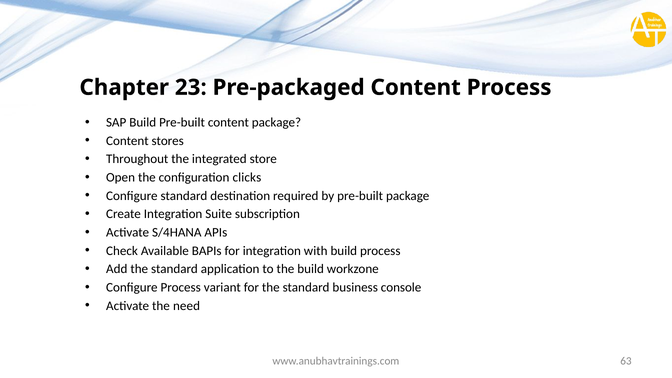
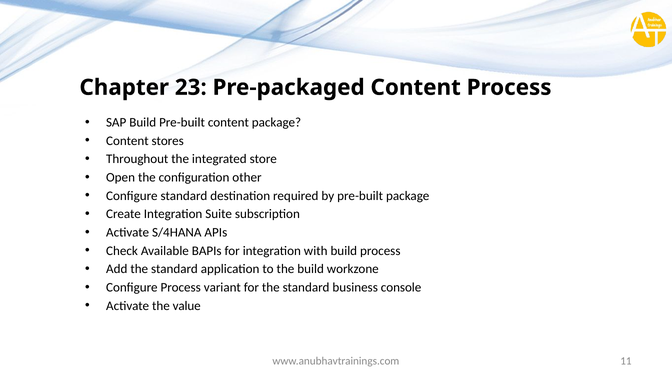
clicks: clicks -> other (247, 177)
need: need -> value (187, 306)
63: 63 -> 11 (626, 361)
